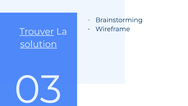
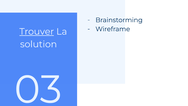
solution underline: present -> none (39, 44)
